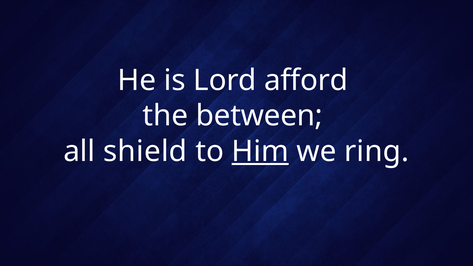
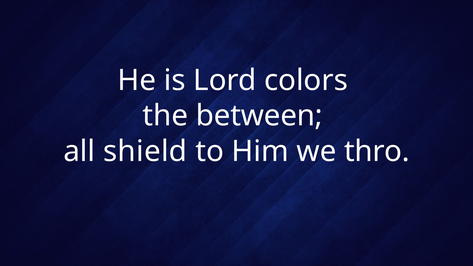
afford: afford -> colors (306, 80)
Him underline: present -> none (260, 151)
ring: ring -> thro (377, 151)
